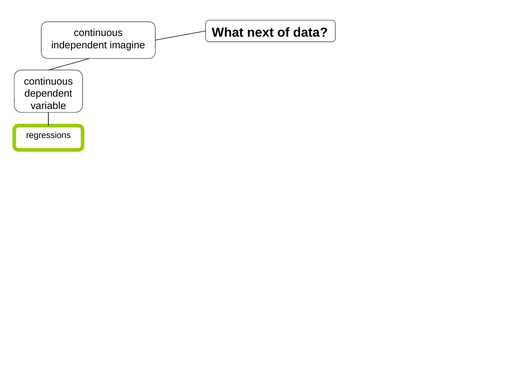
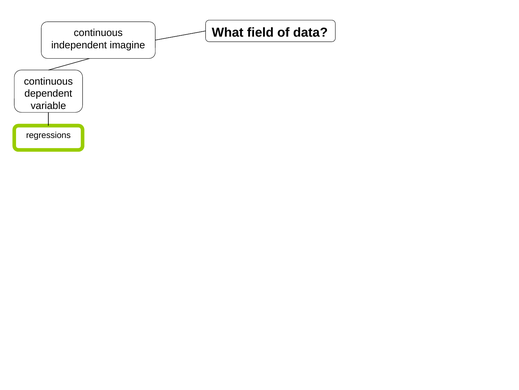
next: next -> field (260, 32)
